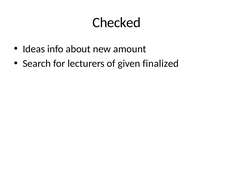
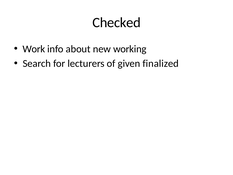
Ideas: Ideas -> Work (34, 49)
amount: amount -> working (130, 49)
